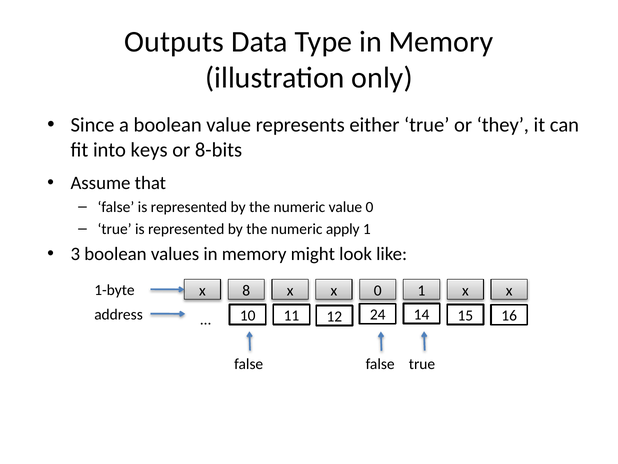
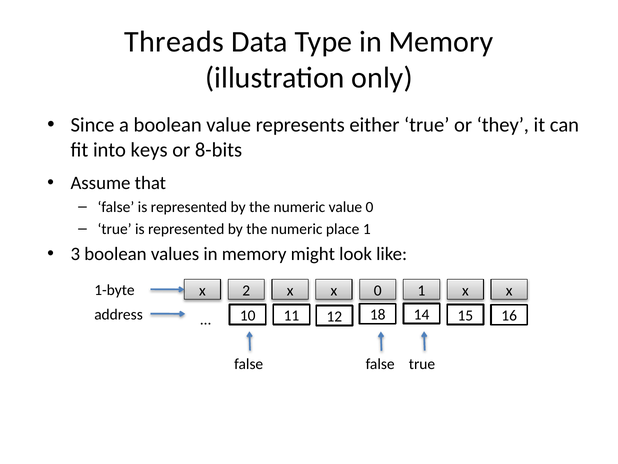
Outputs: Outputs -> Threads (174, 42)
apply: apply -> place (343, 229)
8: 8 -> 2 (246, 290)
24: 24 -> 18 (378, 315)
